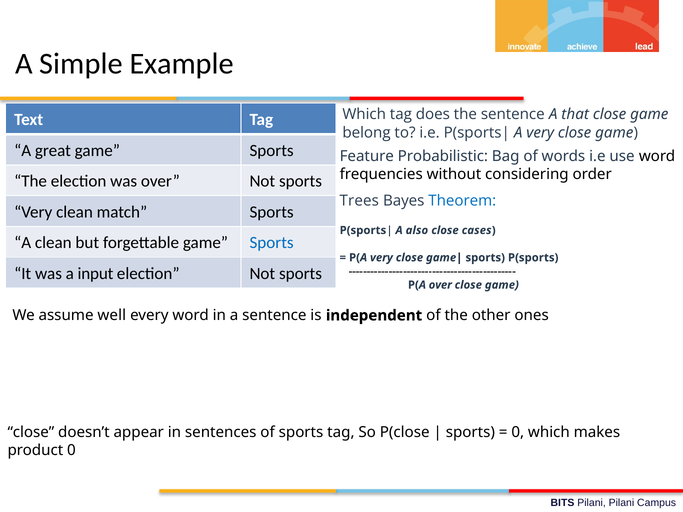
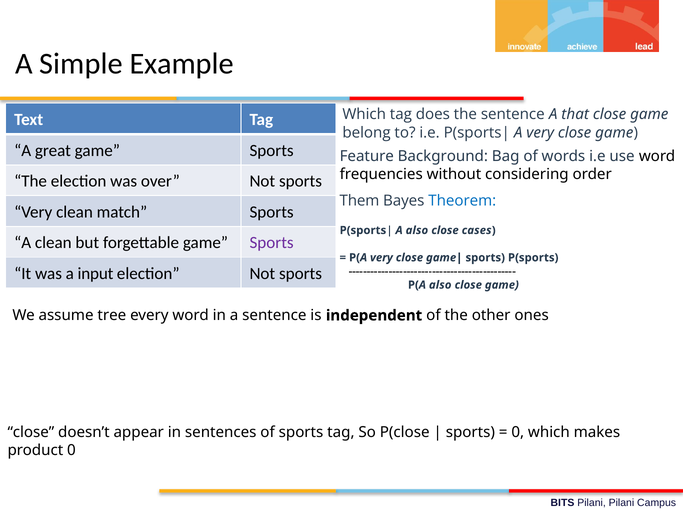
Probabilistic: Probabilistic -> Background (443, 156)
Trees: Trees -> Them (359, 201)
Sports colour: blue -> purple (272, 243)
over: over -> also (440, 285)
well: well -> tree (112, 316)
